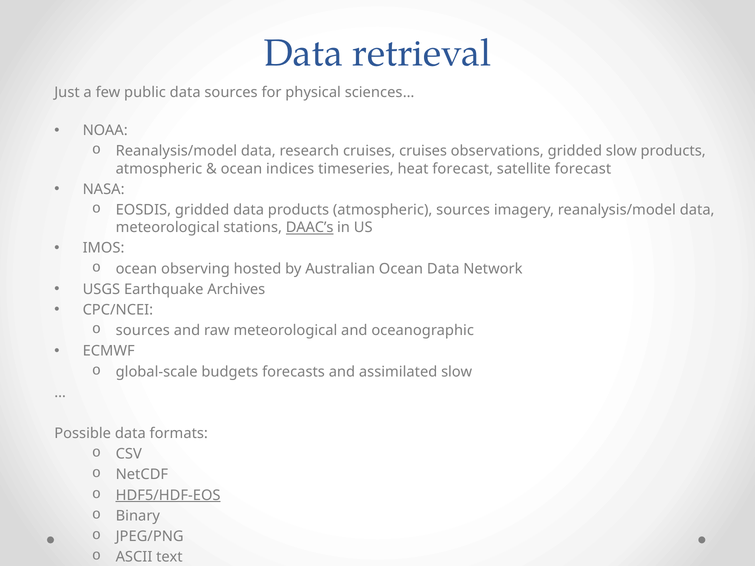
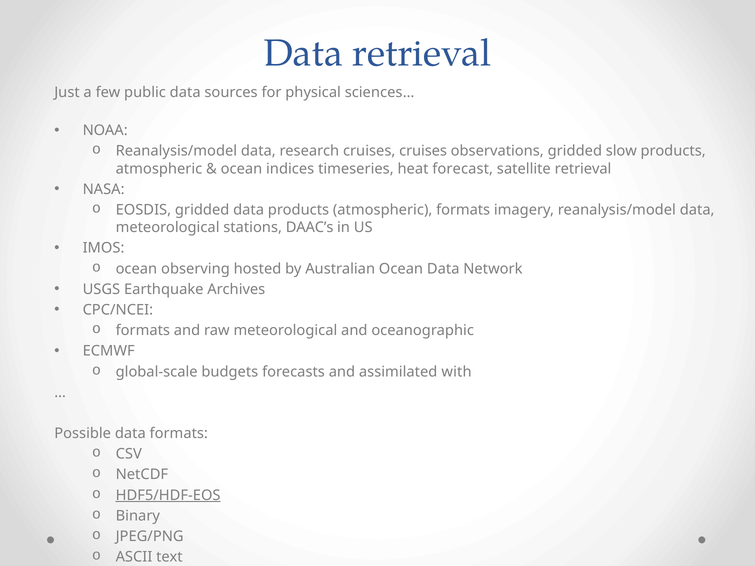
satellite forecast: forecast -> retrieval (583, 169)
atmospheric sources: sources -> formats (463, 210)
DAAC’s underline: present -> none (310, 228)
sources: sources -> formats (143, 331)
assimilated slow: slow -> with (457, 372)
